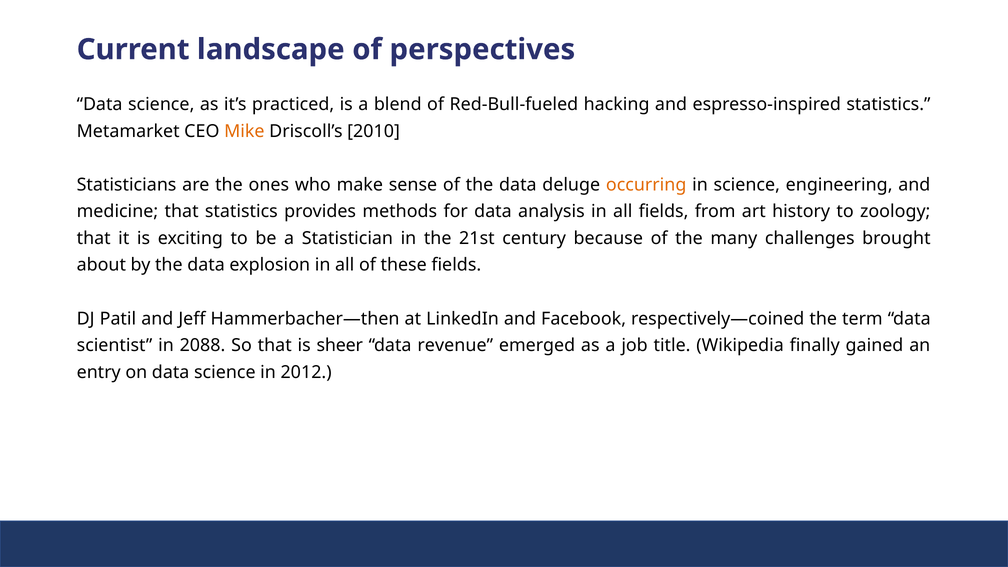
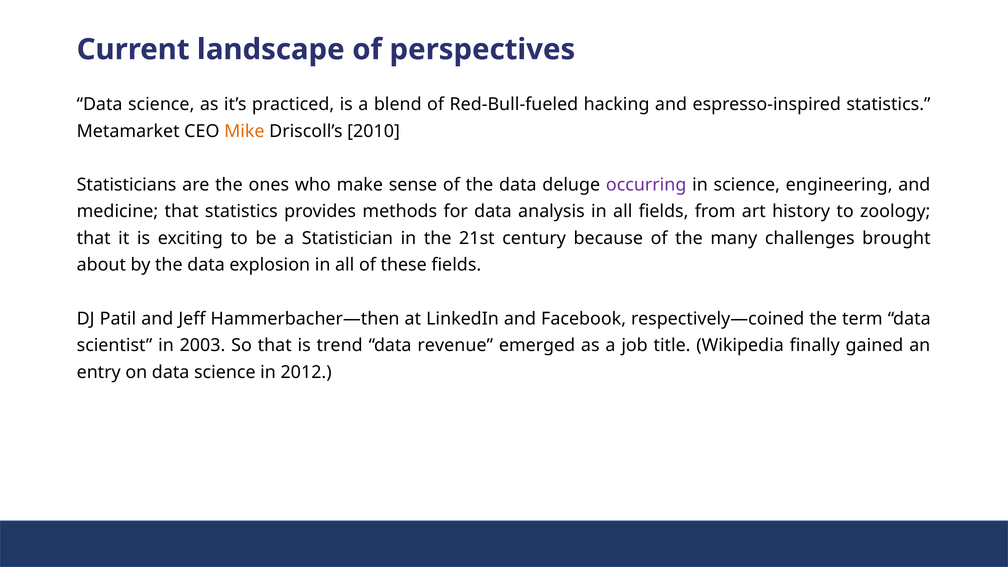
occurring colour: orange -> purple (646, 185)
2088: 2088 -> 2003 (202, 345)
sheer: sheer -> trend (340, 345)
